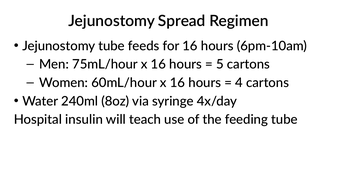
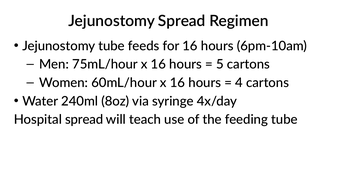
Hospital insulin: insulin -> spread (84, 120)
